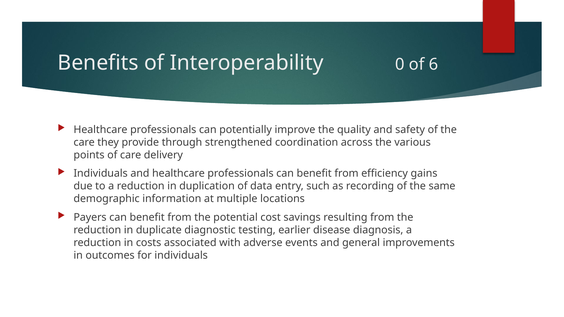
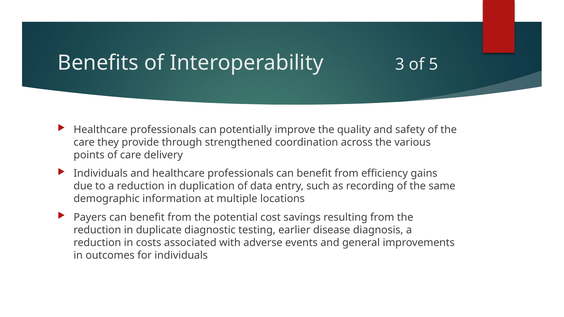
0: 0 -> 3 (400, 64)
6: 6 -> 5 (433, 64)
